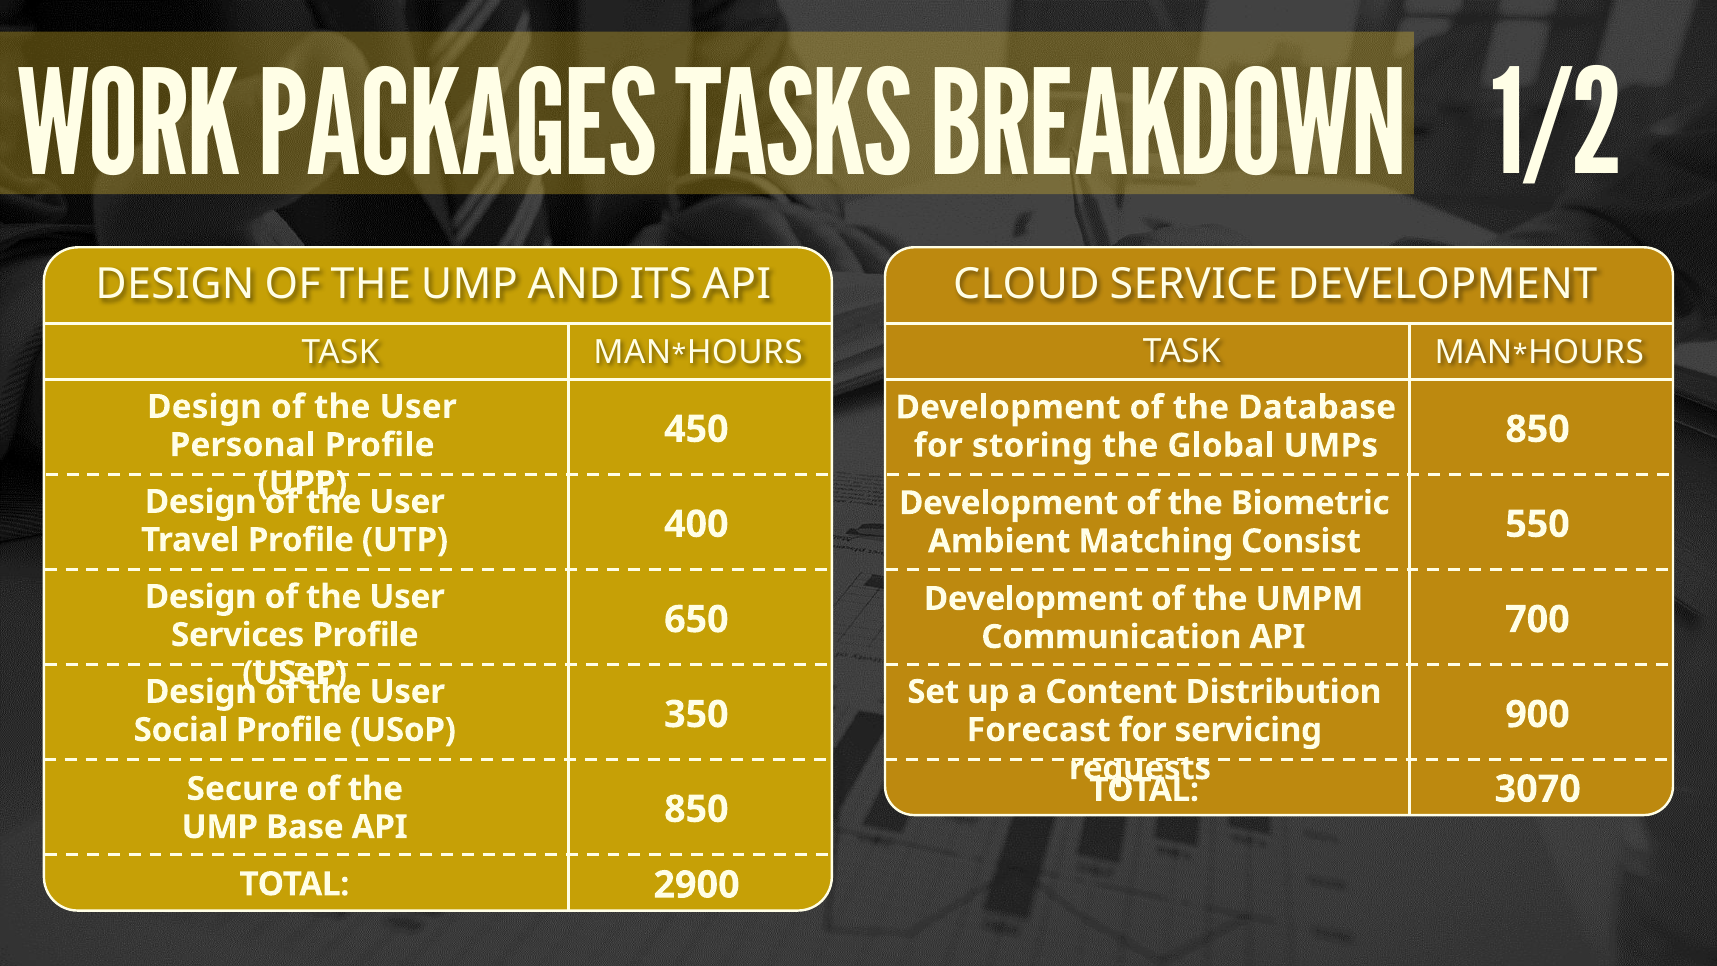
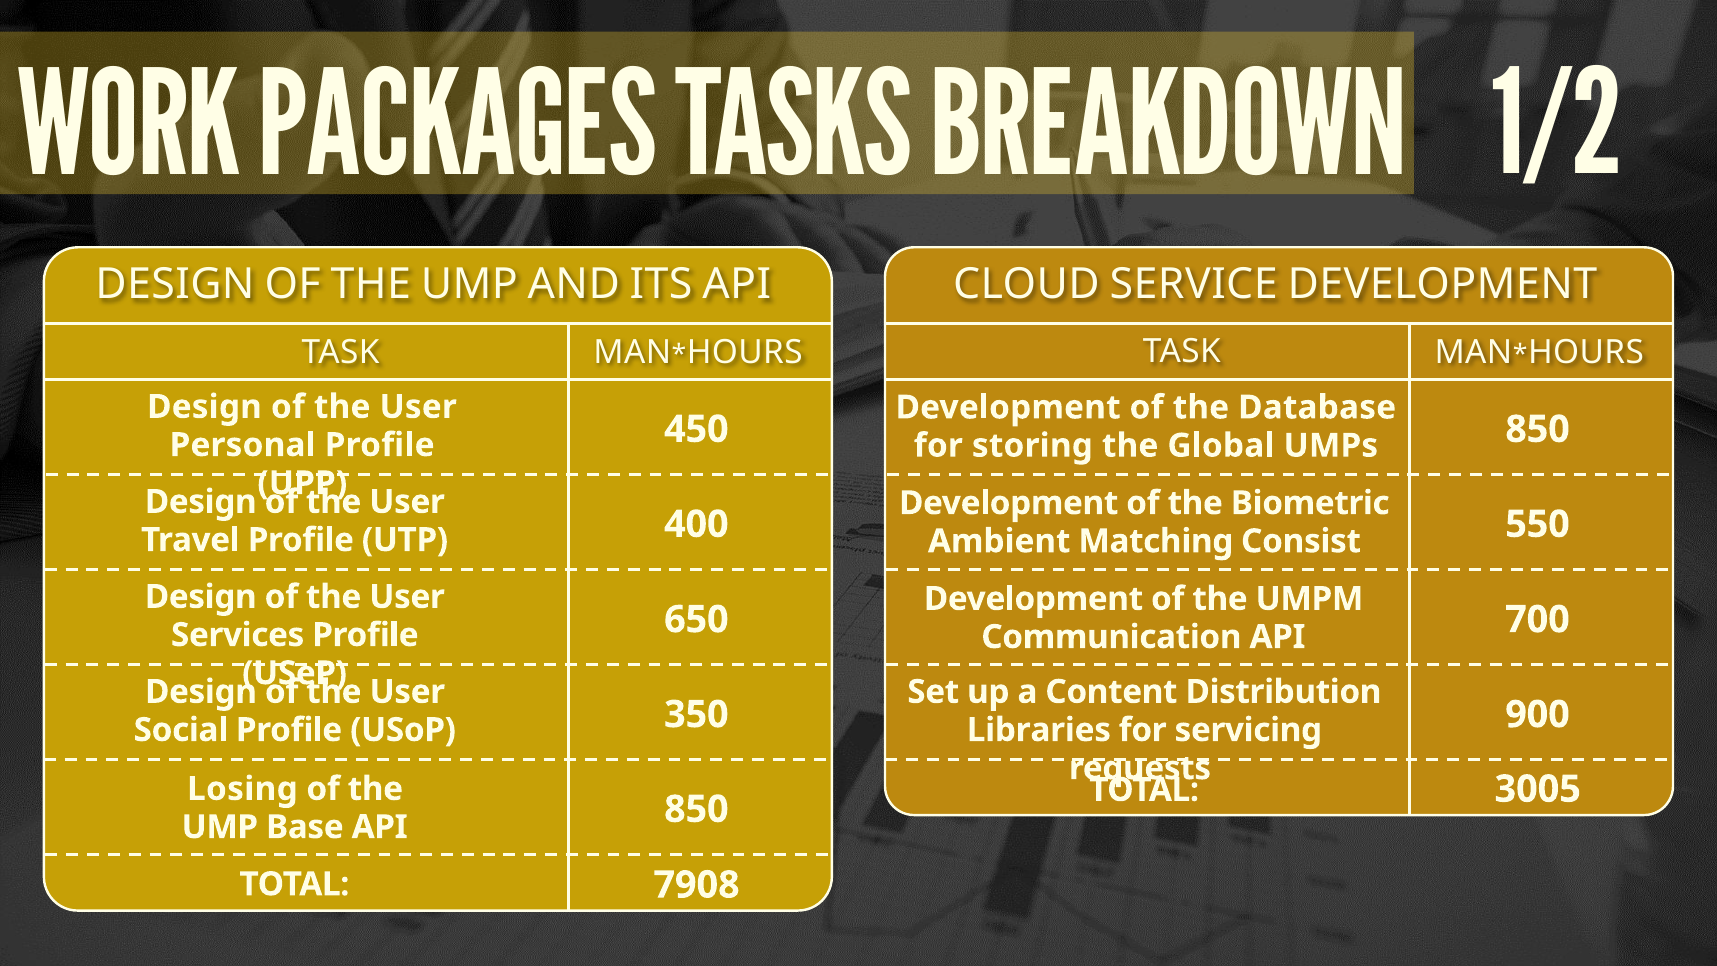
Forecast: Forecast -> Libraries (1039, 730)
3070: 3070 -> 3005 (1538, 789)
Secure: Secure -> Losing (242, 789)
2900: 2900 -> 7908 (697, 885)
